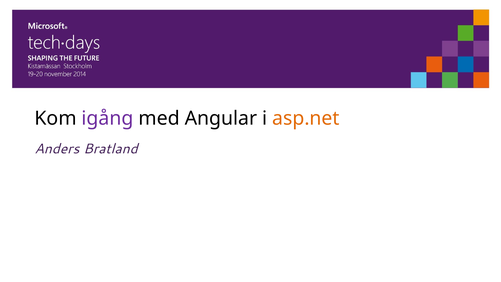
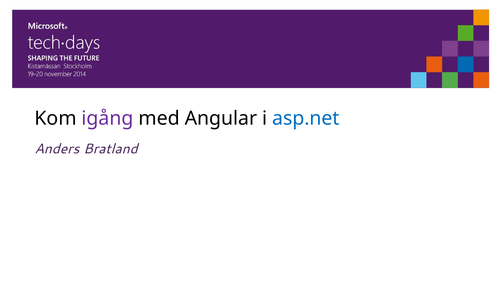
asp.net colour: orange -> blue (306, 118)
